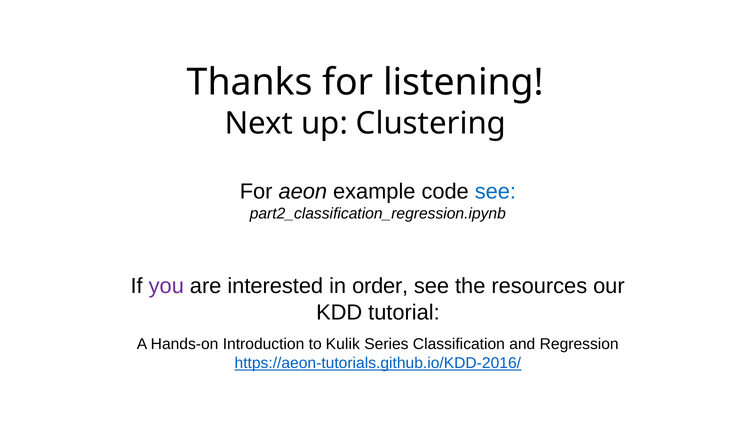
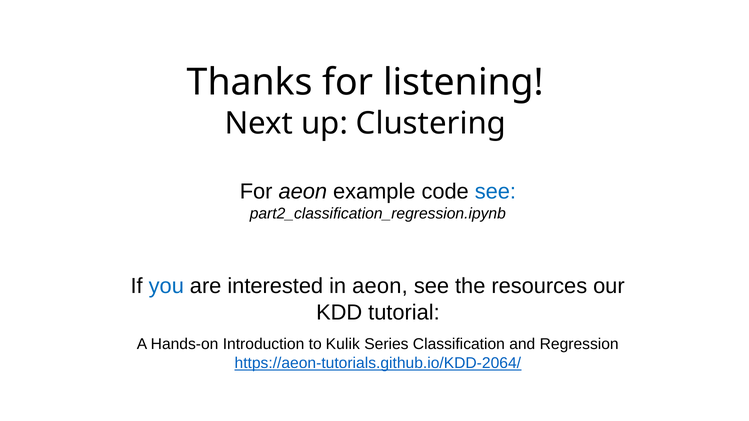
you colour: purple -> blue (166, 286)
in order: order -> aeon (380, 286)
https://aeon-tutorials.github.io/KDD-2016/: https://aeon-tutorials.github.io/KDD-2016/ -> https://aeon-tutorials.github.io/KDD-2064/ (378, 363)
